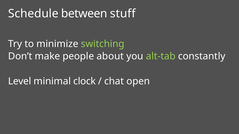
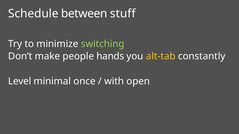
about: about -> hands (110, 56)
alt-tab colour: light green -> yellow (161, 56)
clock: clock -> once (85, 81)
chat: chat -> with (114, 81)
